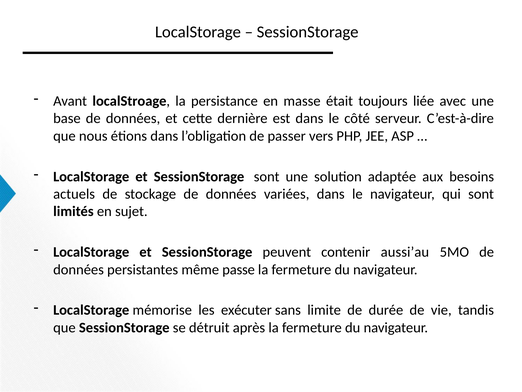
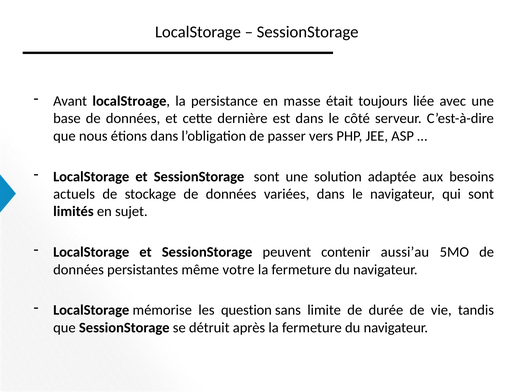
passe: passe -> votre (238, 269)
exécuter: exécuter -> question (246, 310)
